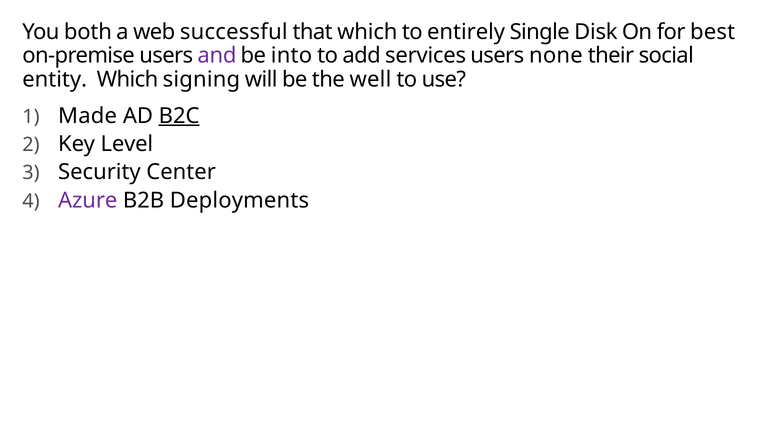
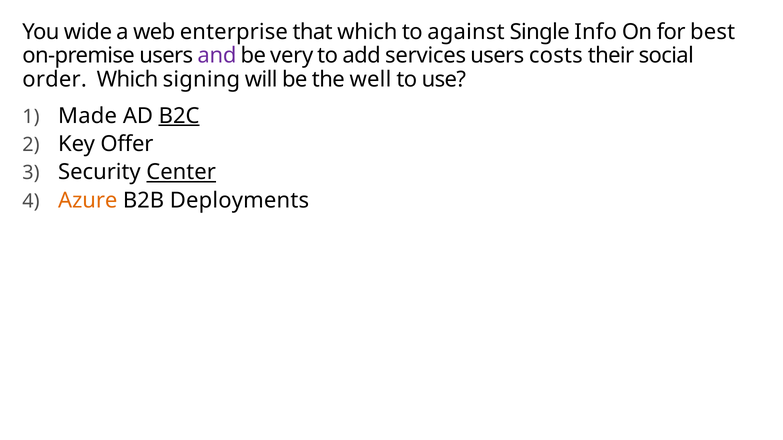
both: both -> wide (88, 32)
successful: successful -> enterprise (234, 32)
entirely: entirely -> against (466, 32)
Disk: Disk -> Info (596, 32)
into: into -> very (292, 56)
none: none -> costs (556, 56)
entity: entity -> order (55, 79)
Level: Level -> Offer (127, 144)
Center underline: none -> present (181, 172)
Azure colour: purple -> orange (88, 201)
